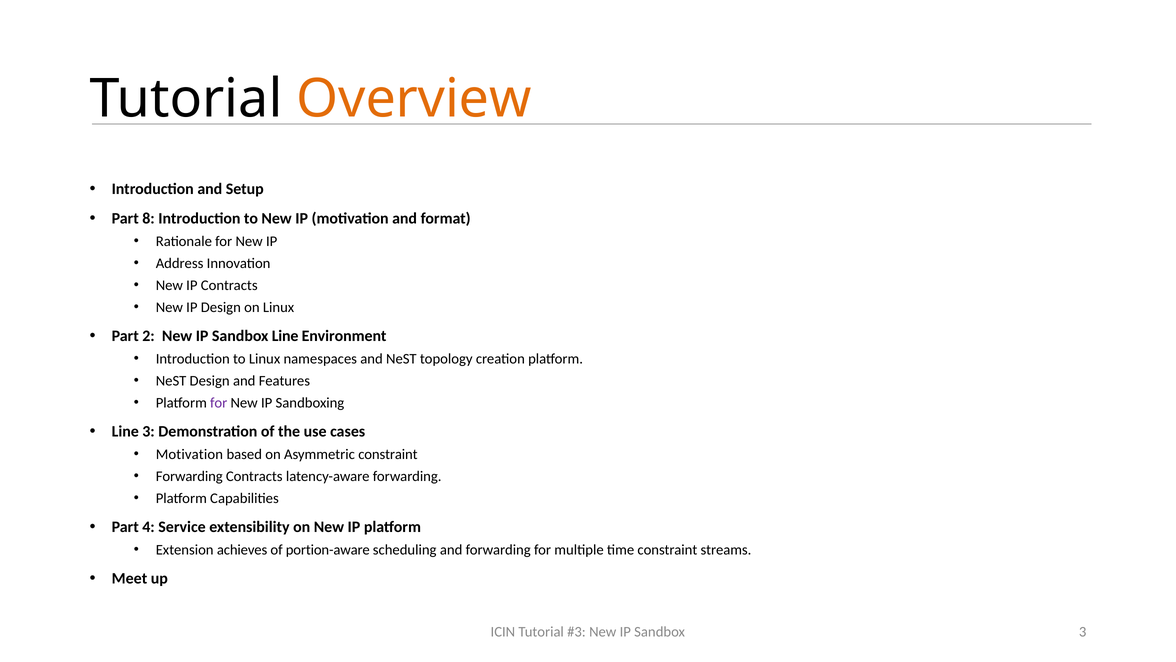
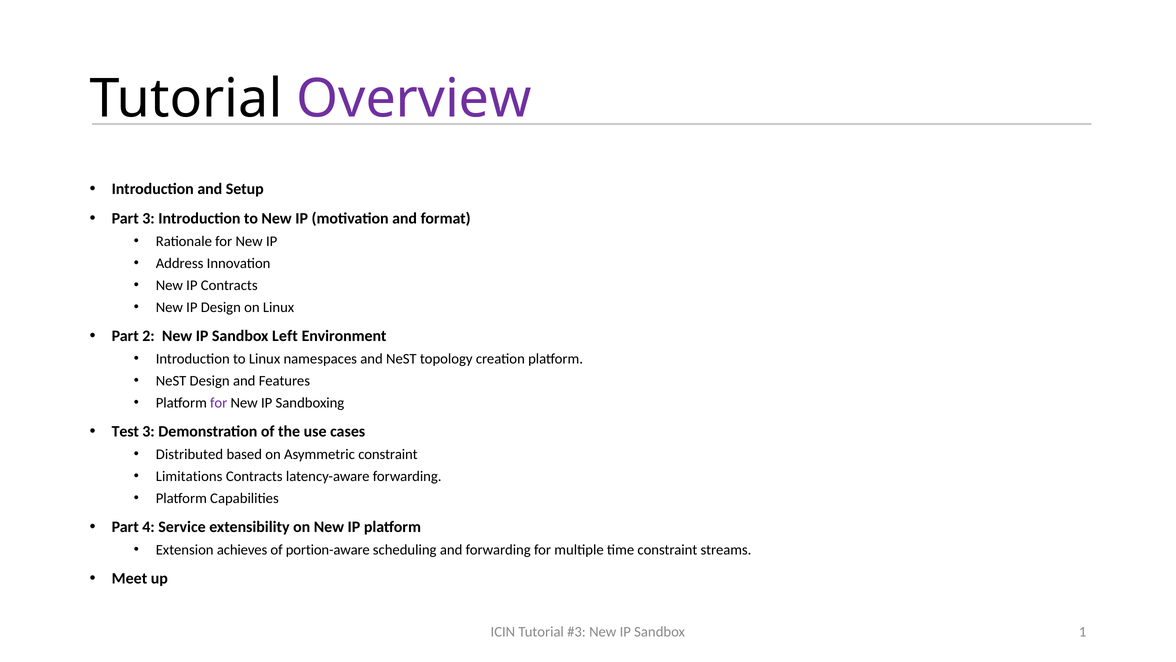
Overview colour: orange -> purple (414, 99)
Part 8: 8 -> 3 (149, 219)
Sandbox Line: Line -> Left (285, 336)
Line: Line -> Test (125, 431)
Motivation: Motivation -> Distributed (189, 454)
Forwarding: Forwarding -> Limitations (189, 476)
Sandbox 3: 3 -> 1 (1083, 632)
